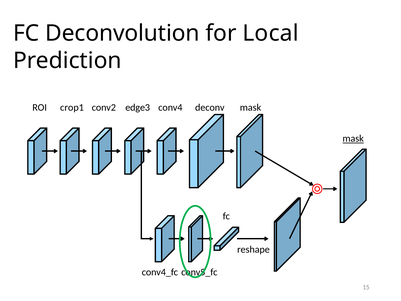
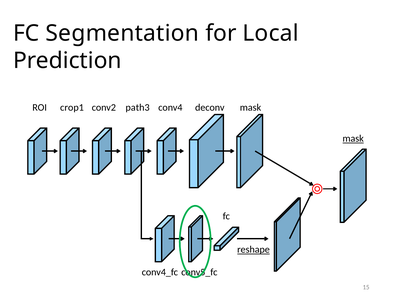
Deconvolution: Deconvolution -> Segmentation (122, 33)
edge3: edge3 -> path3 (138, 107)
reshape underline: none -> present (253, 249)
